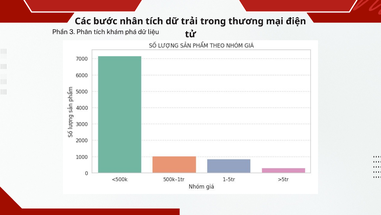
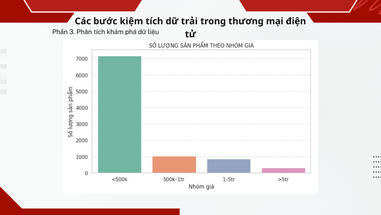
nhân: nhân -> kiệm (131, 21)
